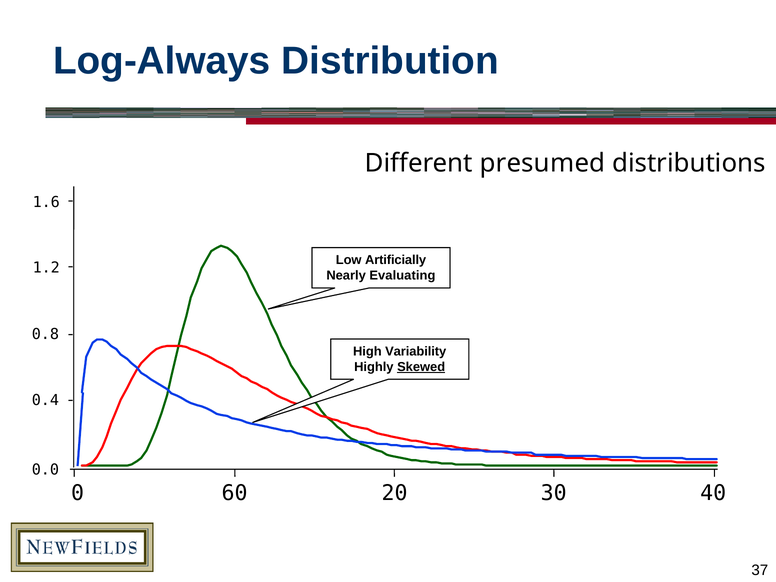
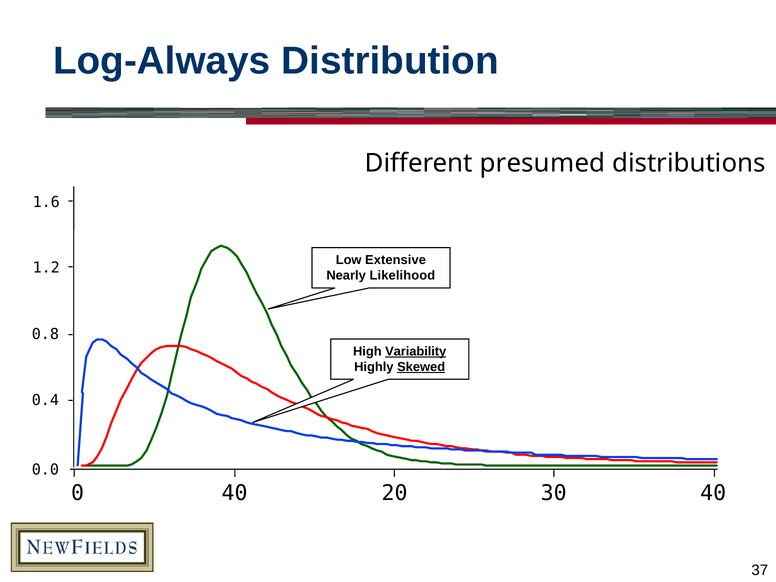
Artificially: Artificially -> Extensive (396, 260)
Evaluating: Evaluating -> Likelihood (402, 276)
Variability underline: none -> present (416, 351)
0 60: 60 -> 40 (235, 493)
